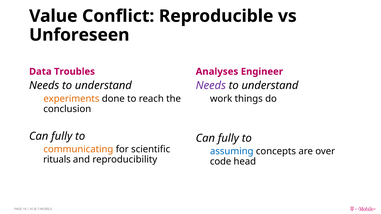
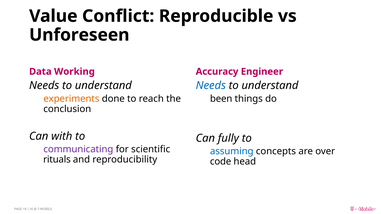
Troubles: Troubles -> Working (74, 72)
Analyses: Analyses -> Accuracy (217, 72)
Needs colour: purple -> blue (211, 86)
work: work -> been (221, 99)
fully: fully -> with (62, 136)
communicating colour: orange -> purple (78, 150)
